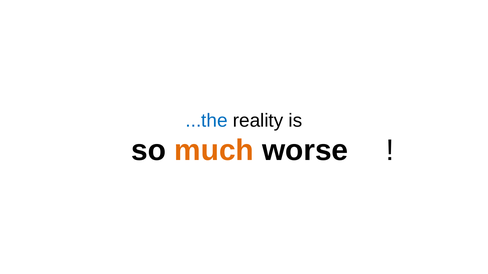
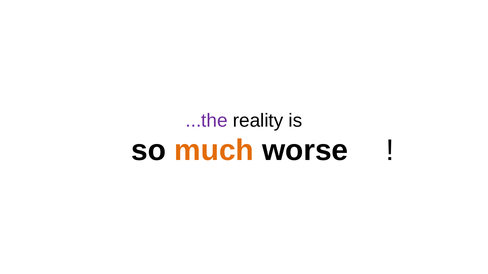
...the colour: blue -> purple (207, 121)
